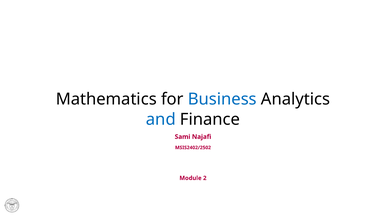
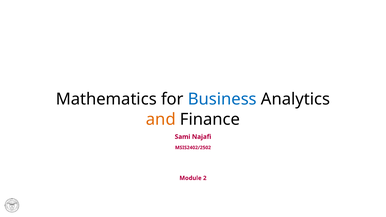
and colour: blue -> orange (161, 120)
